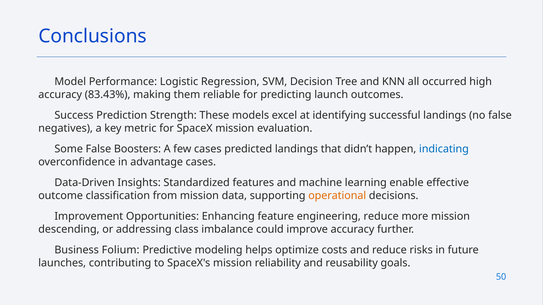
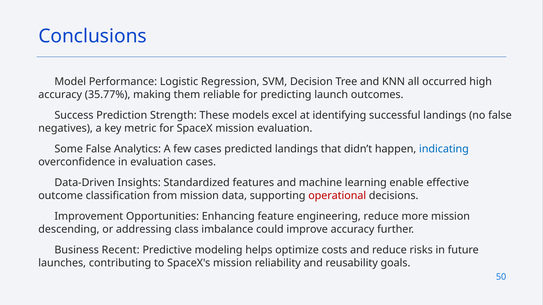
83.43%: 83.43% -> 35.77% (108, 95)
Boosters: Boosters -> Analytics (137, 149)
in advantage: advantage -> evaluation (157, 162)
operational colour: orange -> red (337, 196)
Folium: Folium -> Recent (121, 250)
